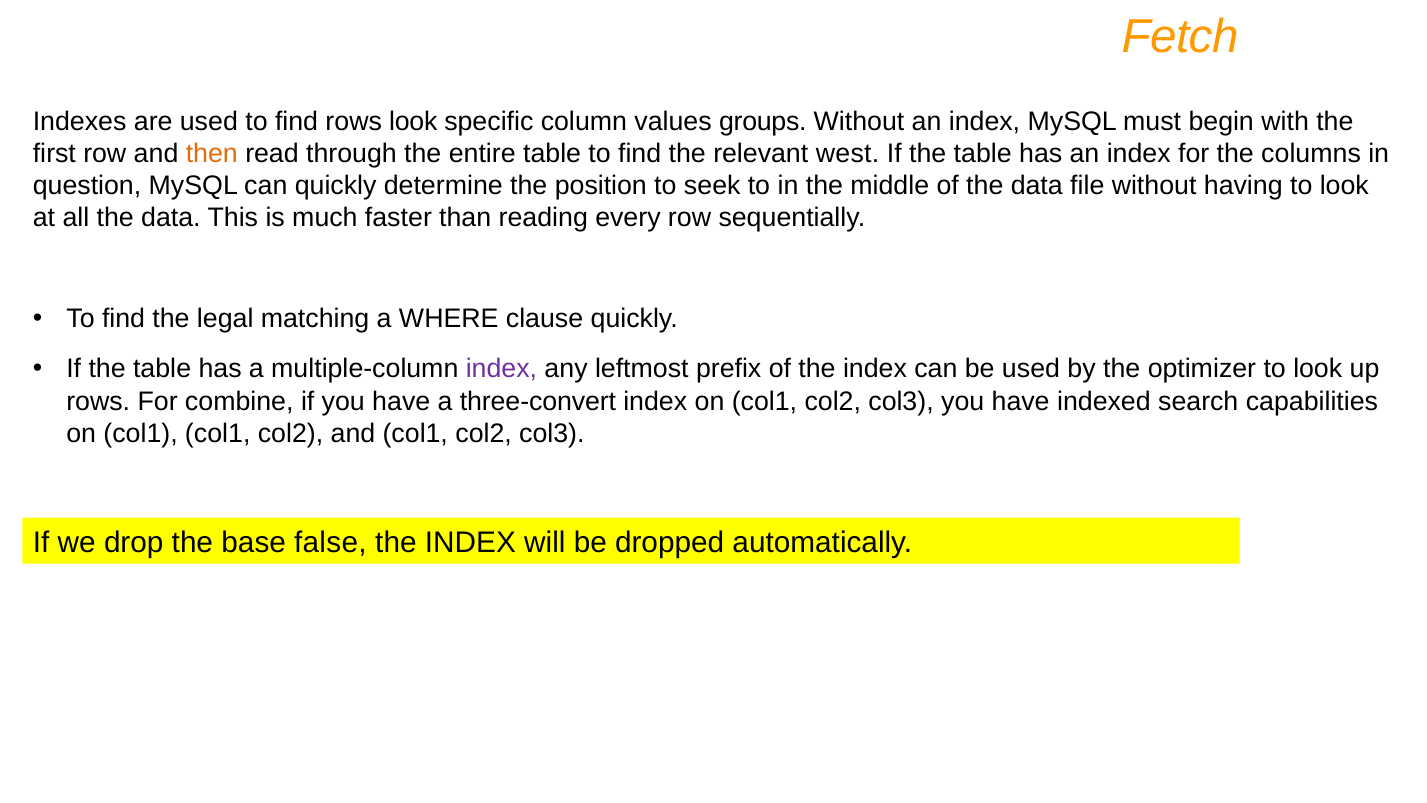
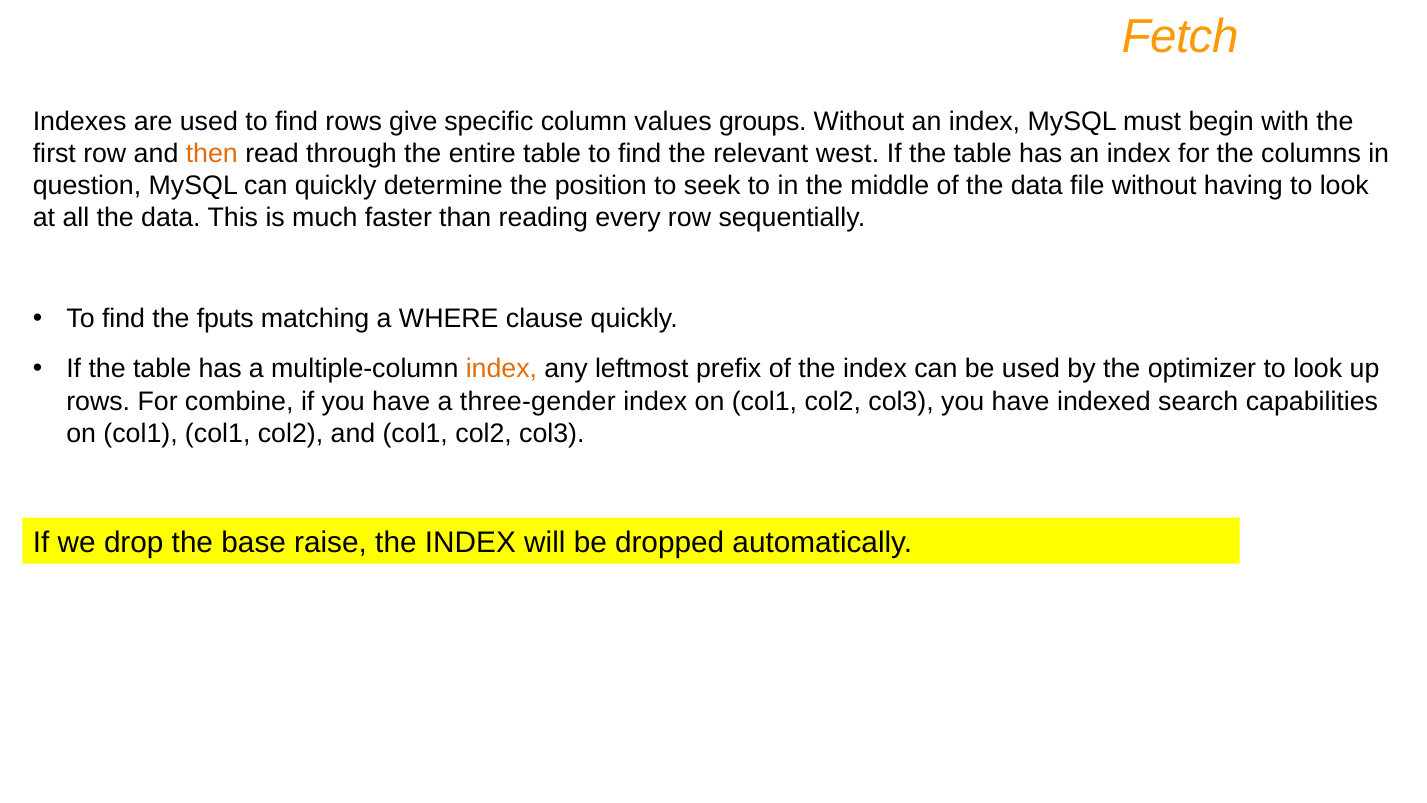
rows look: look -> give (413, 121)
legal: legal -> fputs (225, 319)
index colour: purple -> orange (501, 369)
three-convert: three-convert -> three-gender (538, 401)
false: false -> raise (331, 542)
